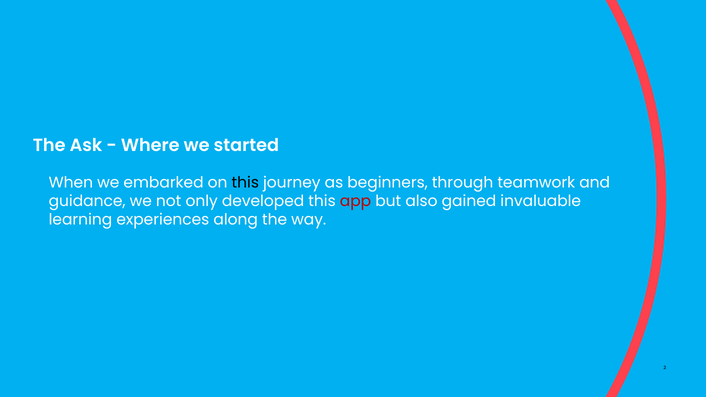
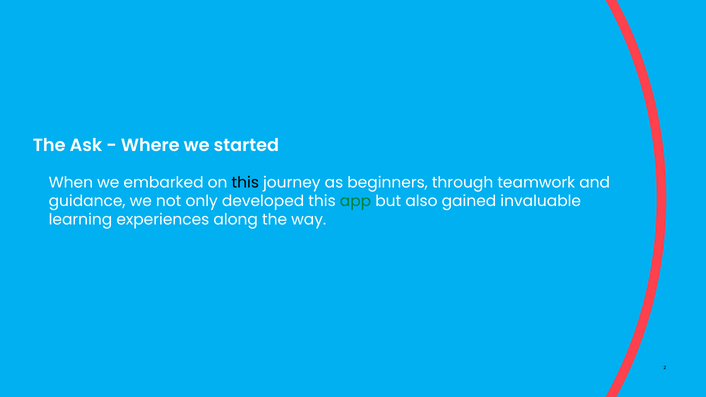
app colour: red -> green (356, 201)
